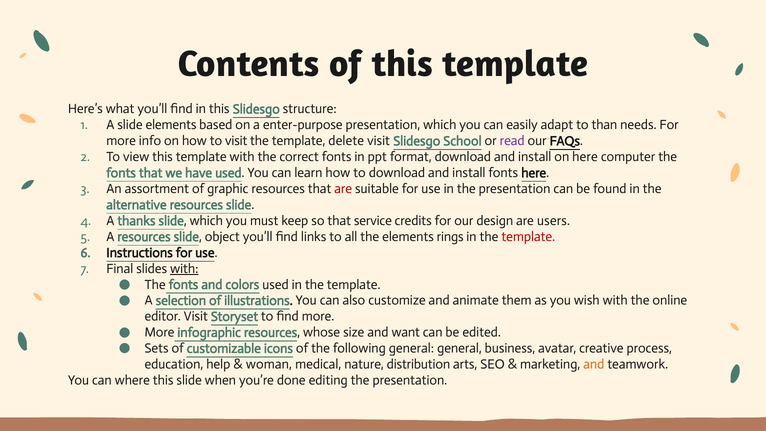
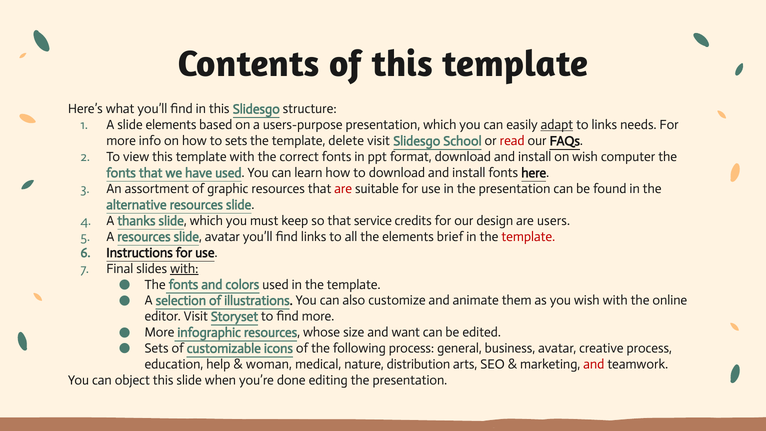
enter-purpose: enter-purpose -> users-purpose (303, 125)
adapt underline: none -> present (557, 125)
to than: than -> links (604, 125)
to visit: visit -> sets (236, 141)
read colour: purple -> red (512, 141)
on here: here -> wish (585, 157)
slide object: object -> avatar (222, 237)
rings: rings -> brief (450, 237)
following general: general -> process (412, 348)
and colour: orange -> red (594, 364)
where: where -> object (132, 380)
